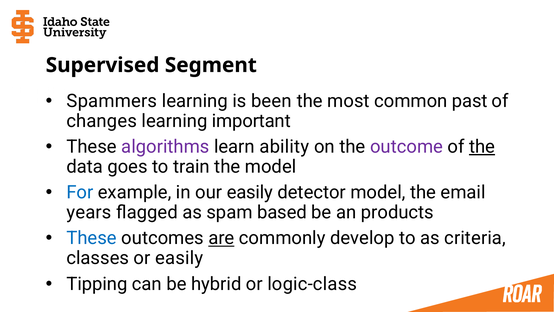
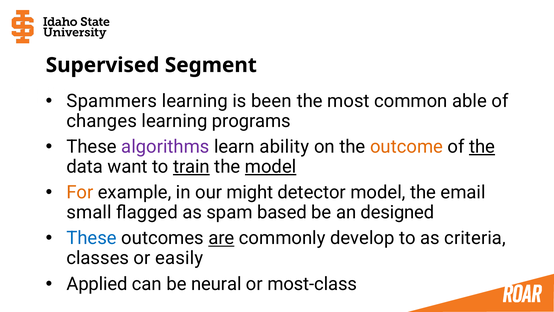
past: past -> able (470, 101)
important: important -> programs (251, 121)
outcome colour: purple -> orange (407, 147)
goes: goes -> want (128, 166)
train underline: none -> present (191, 166)
model underline: none -> present (271, 166)
For colour: blue -> orange (80, 192)
our easily: easily -> might (250, 192)
years: years -> small (89, 212)
products: products -> designed (397, 212)
Tipping: Tipping -> Applied (97, 284)
hybrid: hybrid -> neural (216, 284)
logic-class: logic-class -> most-class (312, 284)
